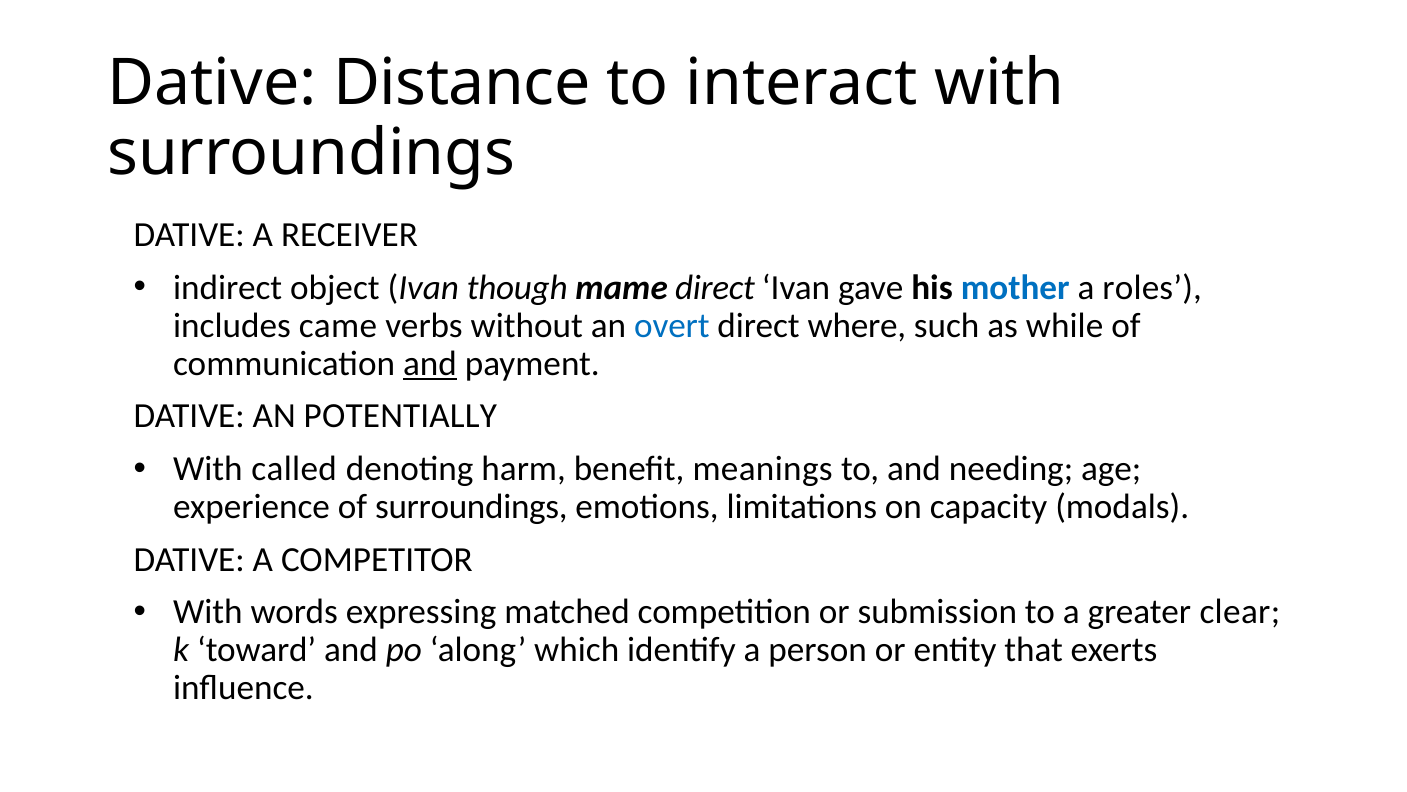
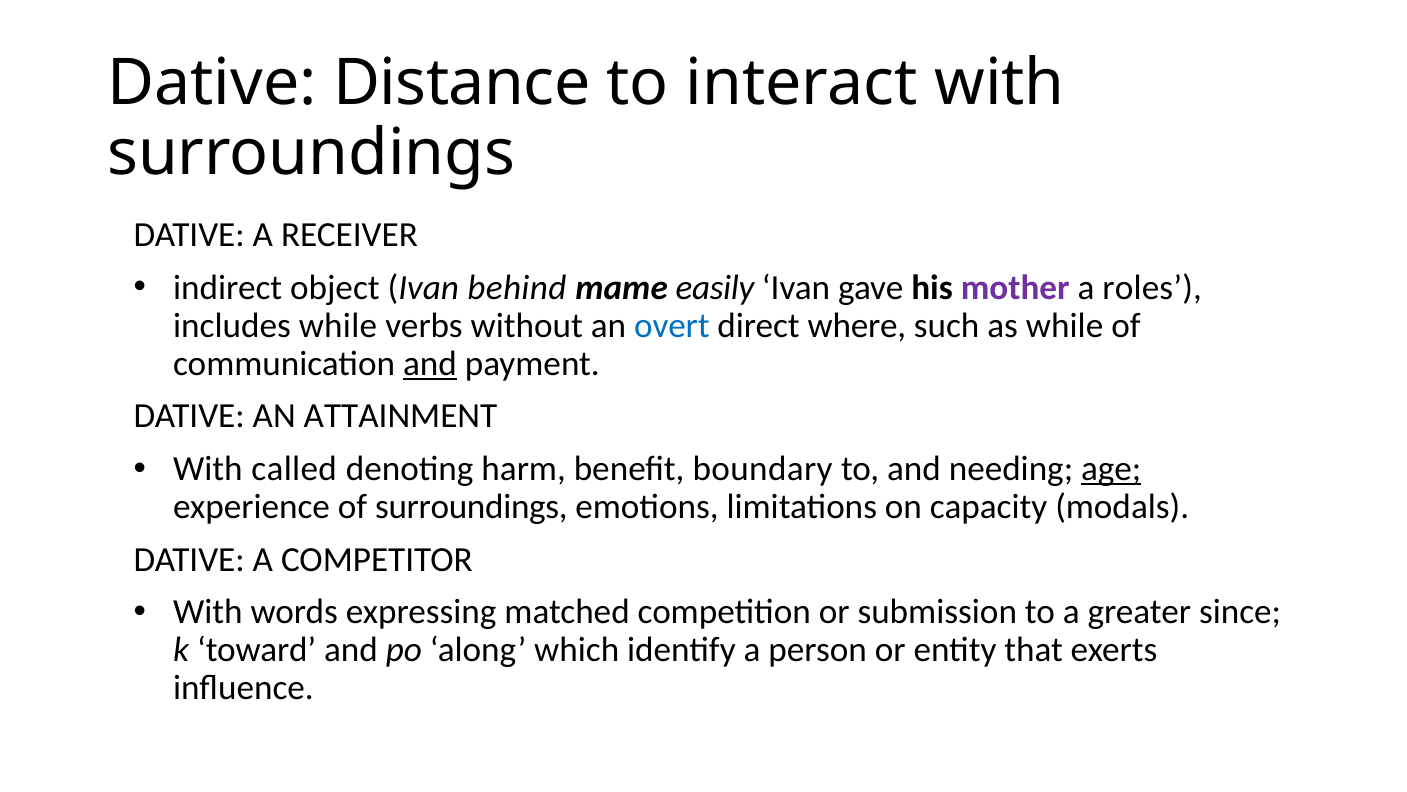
though: though -> behind (517, 287)
mame direct: direct -> easily (715, 287)
mother colour: blue -> purple (1015, 287)
includes came: came -> while (338, 325)
POTENTIALLY: POTENTIALLY -> ATTAINMENT (400, 416)
meanings: meanings -> boundary (763, 469)
age underline: none -> present (1111, 469)
clear: clear -> since (1240, 612)
